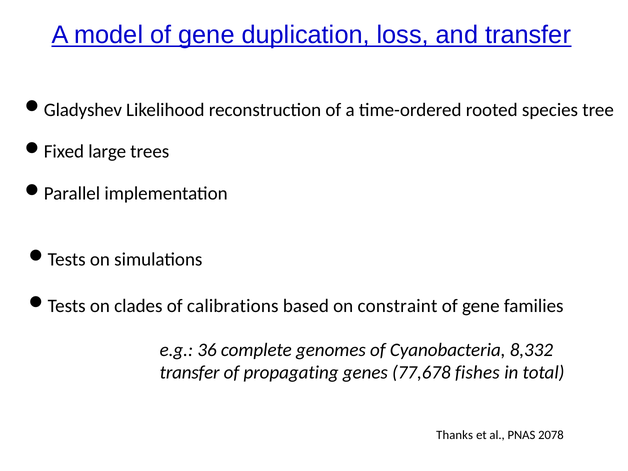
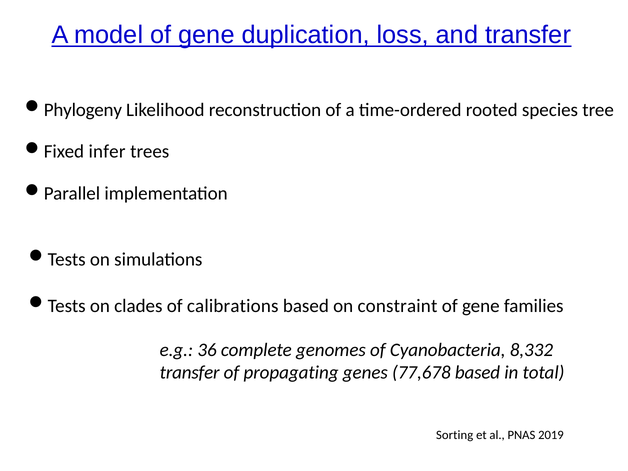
Gladyshev: Gladyshev -> Phylogeny (83, 110)
large: large -> infer (107, 152)
77,678 fishes: fishes -> based (478, 373)
Thanks: Thanks -> Sorting (455, 435)
2078: 2078 -> 2019 (551, 435)
